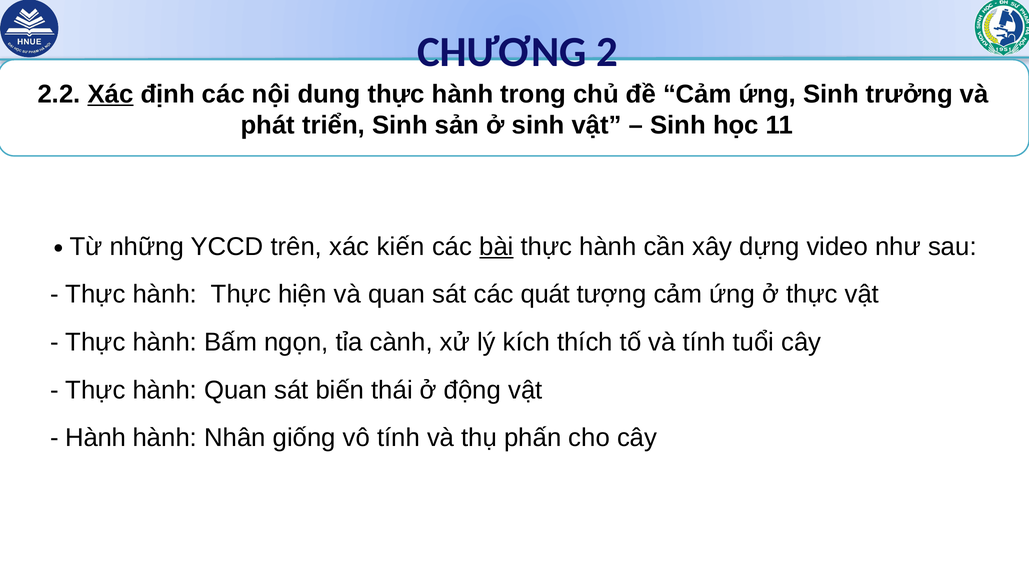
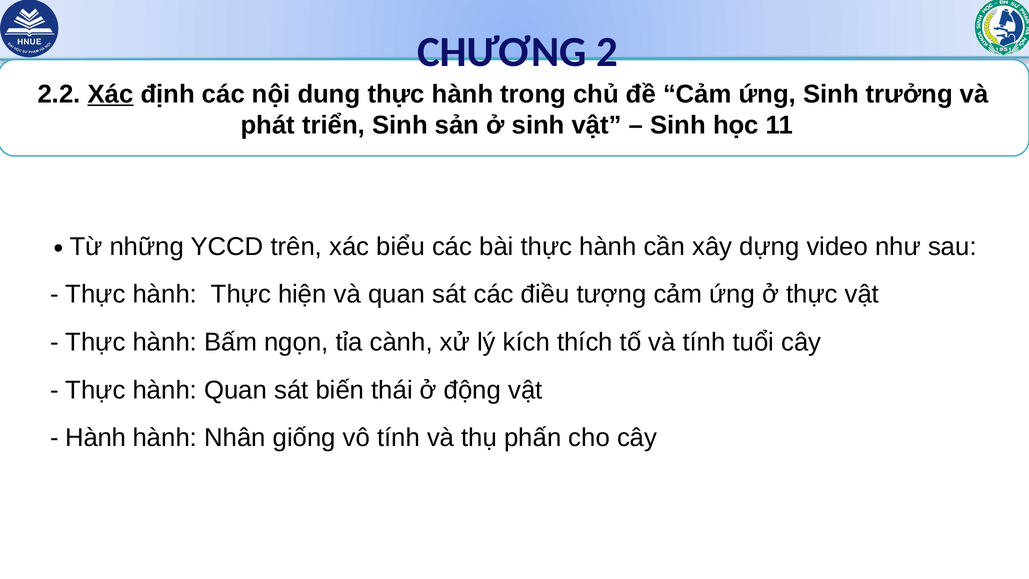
kiến: kiến -> biểu (401, 246)
bài underline: present -> none (496, 246)
quát: quát -> điều (545, 294)
